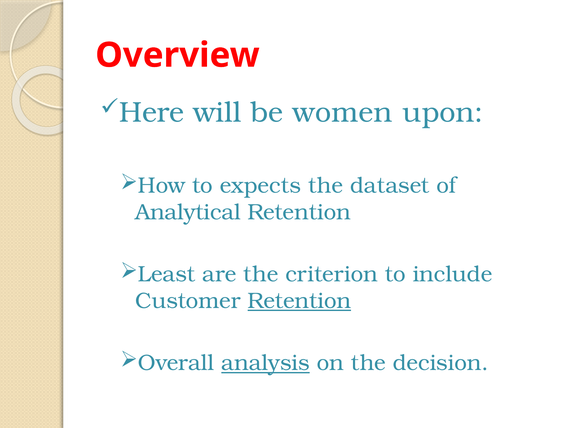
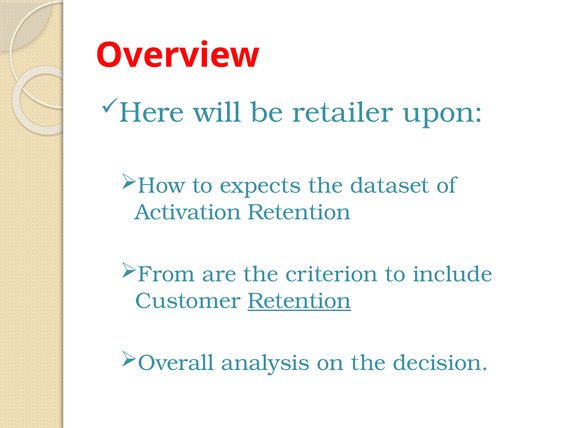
women: women -> retailer (343, 112)
Analytical: Analytical -> Activation (188, 212)
Least: Least -> From (167, 274)
analysis underline: present -> none (265, 363)
